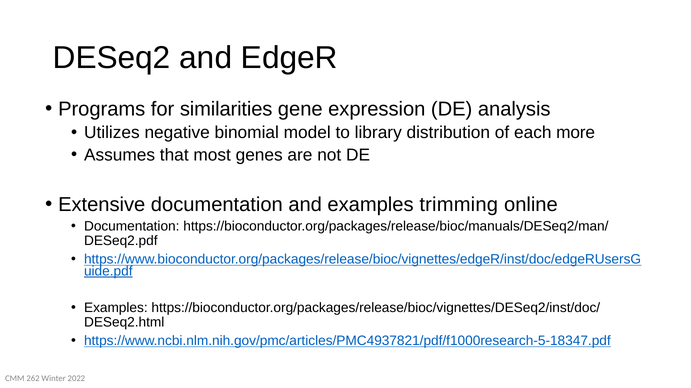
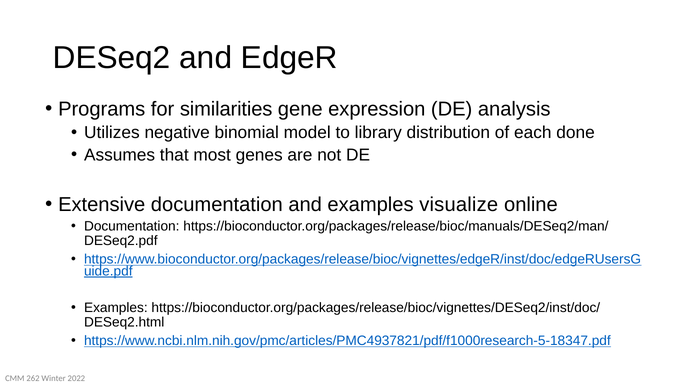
more: more -> done (576, 133)
trimming: trimming -> visualize (459, 205)
